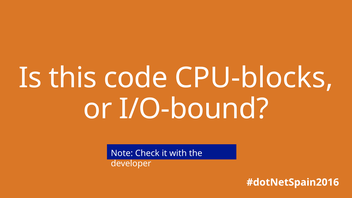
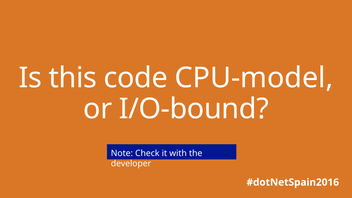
CPU-blocks: CPU-blocks -> CPU-model (254, 78)
